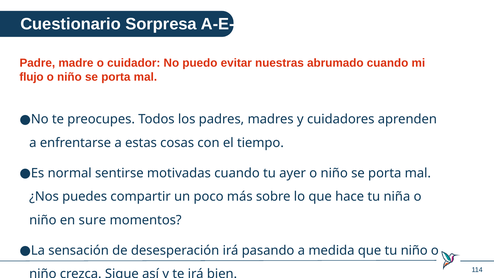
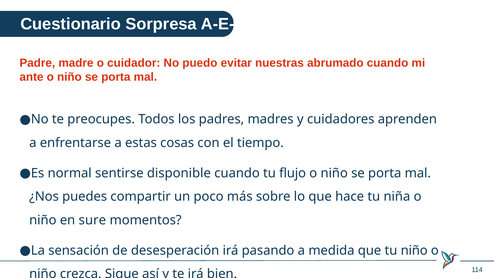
flujo: flujo -> ante (31, 77)
motivadas: motivadas -> disponible (179, 173)
ayer: ayer -> flujo (293, 173)
